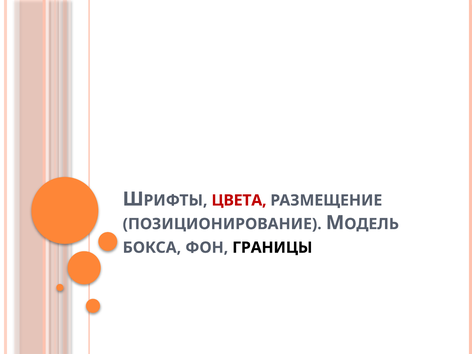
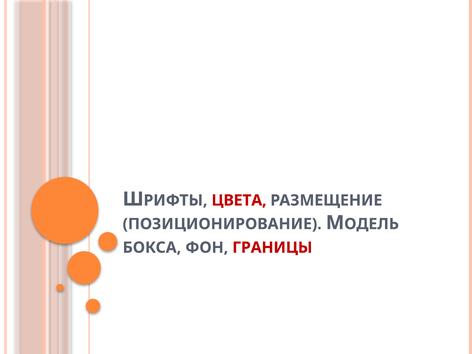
ГРАНИЦЫ colour: black -> red (272, 248)
